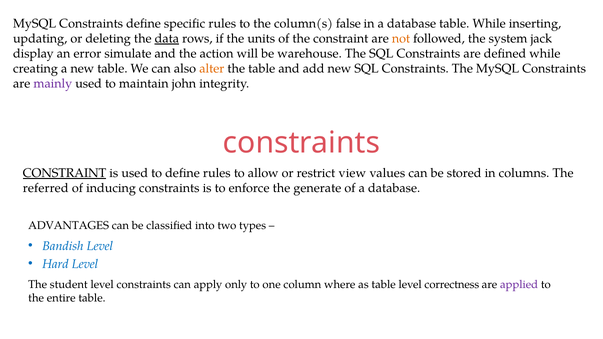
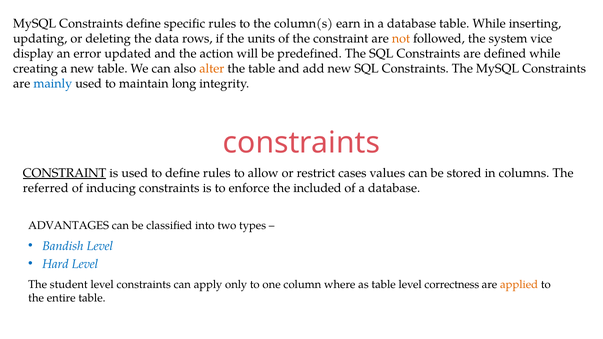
false: false -> earn (348, 24)
data underline: present -> none (167, 39)
jack: jack -> vice (541, 39)
simulate: simulate -> updated (128, 54)
warehouse: warehouse -> predefined (310, 54)
mainly colour: purple -> blue (53, 84)
john: john -> long (184, 84)
view: view -> cases (352, 173)
generate: generate -> included (317, 188)
applied colour: purple -> orange (519, 284)
